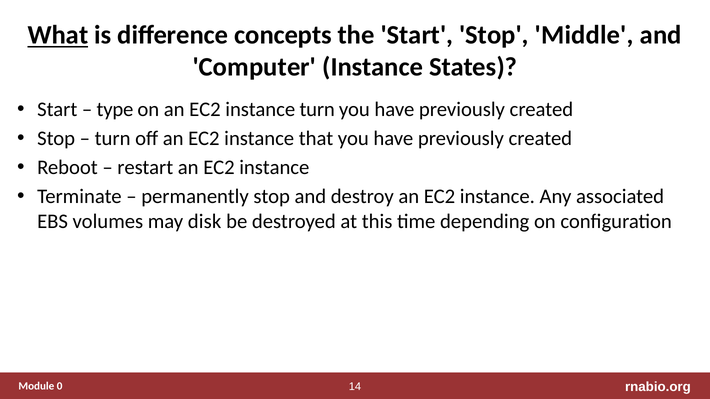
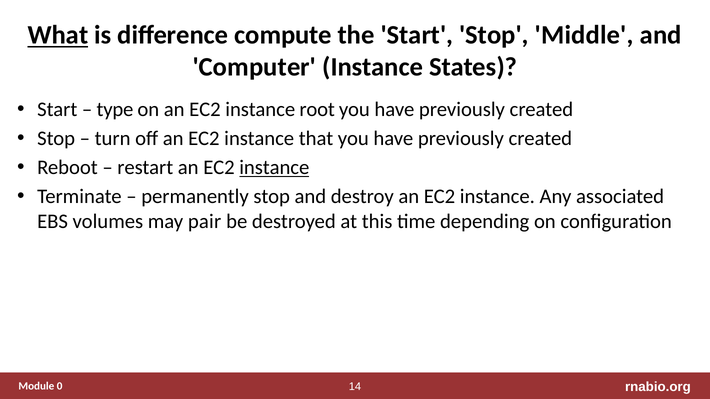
concepts: concepts -> compute (283, 35)
instance turn: turn -> root (317, 110)
instance underline: none -> present (274, 168)
disk: disk -> pair (205, 222)
